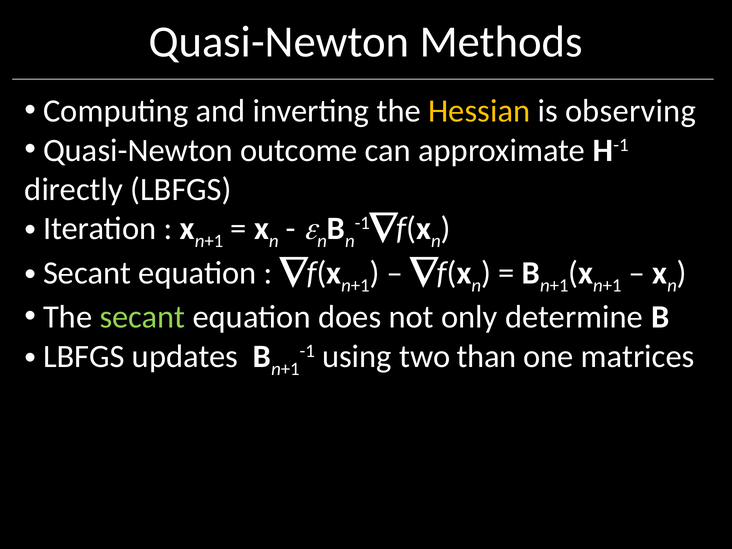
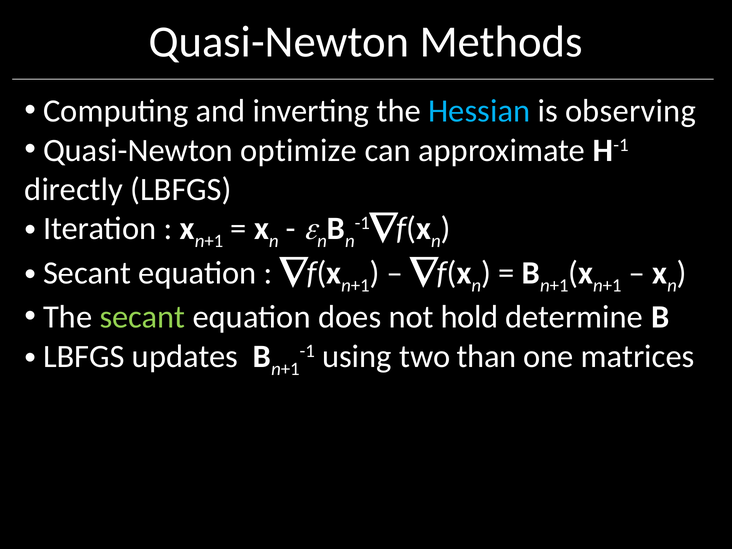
Hessian colour: yellow -> light blue (479, 111)
outcome: outcome -> optimize (299, 150)
only: only -> hold (470, 317)
